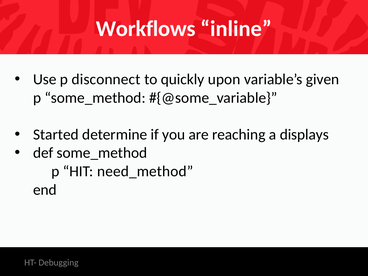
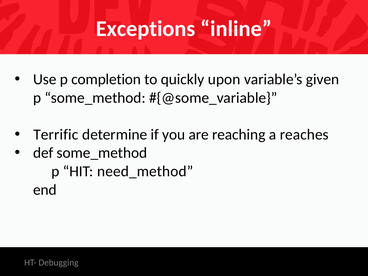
Workflows: Workflows -> Exceptions (146, 29)
disconnect: disconnect -> completion (106, 79)
Started: Started -> Terrific (56, 135)
displays: displays -> reaches (304, 135)
